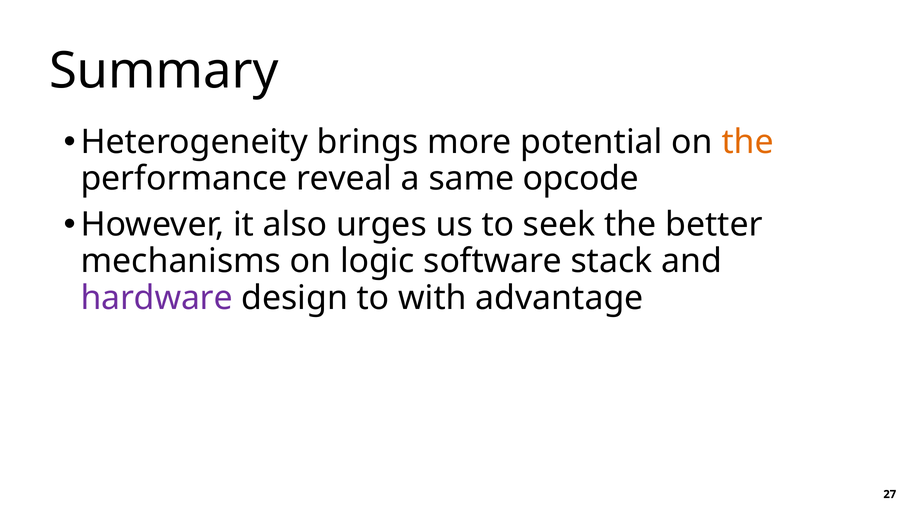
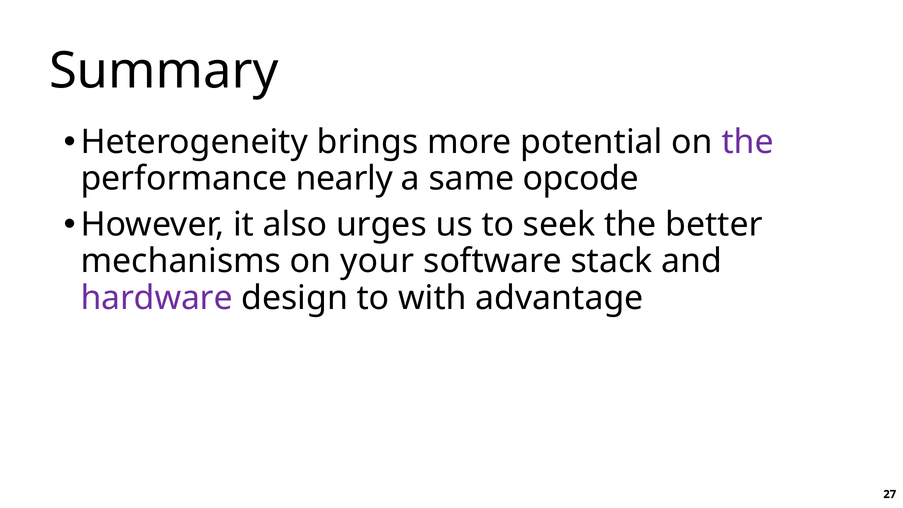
the colour: orange -> purple (748, 142)
reveal: reveal -> nearly (344, 179)
logic: logic -> your (377, 261)
